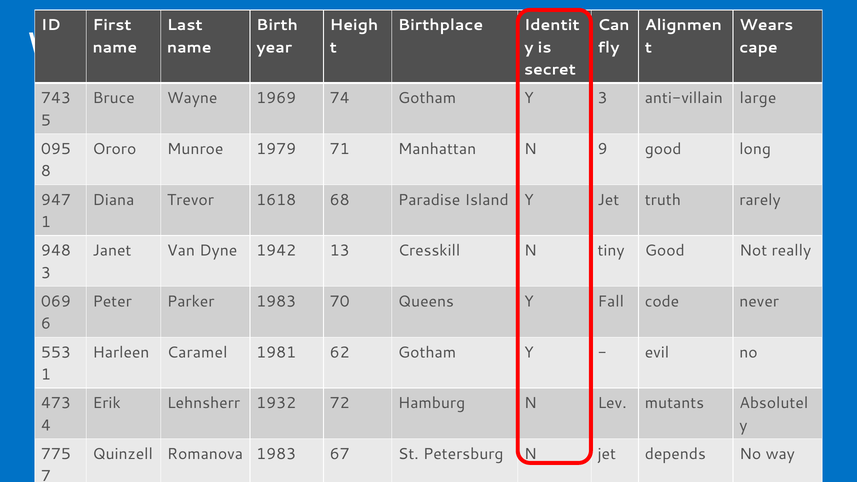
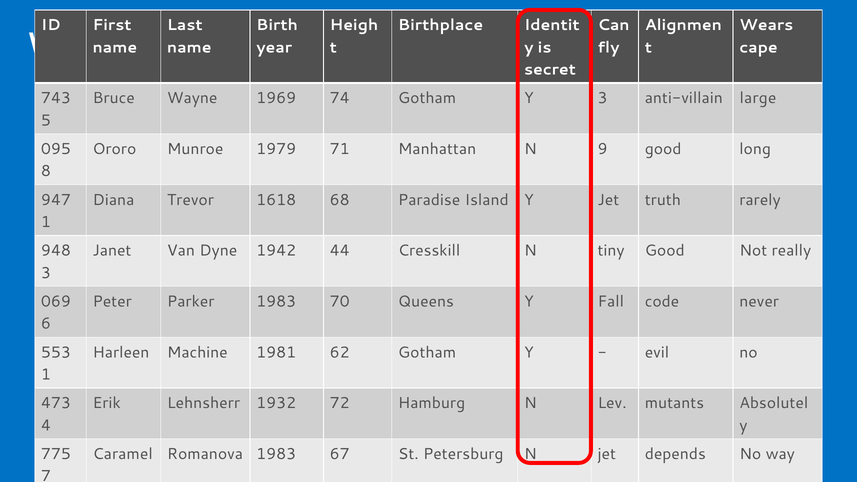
13: 13 -> 44 (340, 251)
Caramel: Caramel -> Machine (197, 352)
Quinzell: Quinzell -> Caramel (123, 454)
